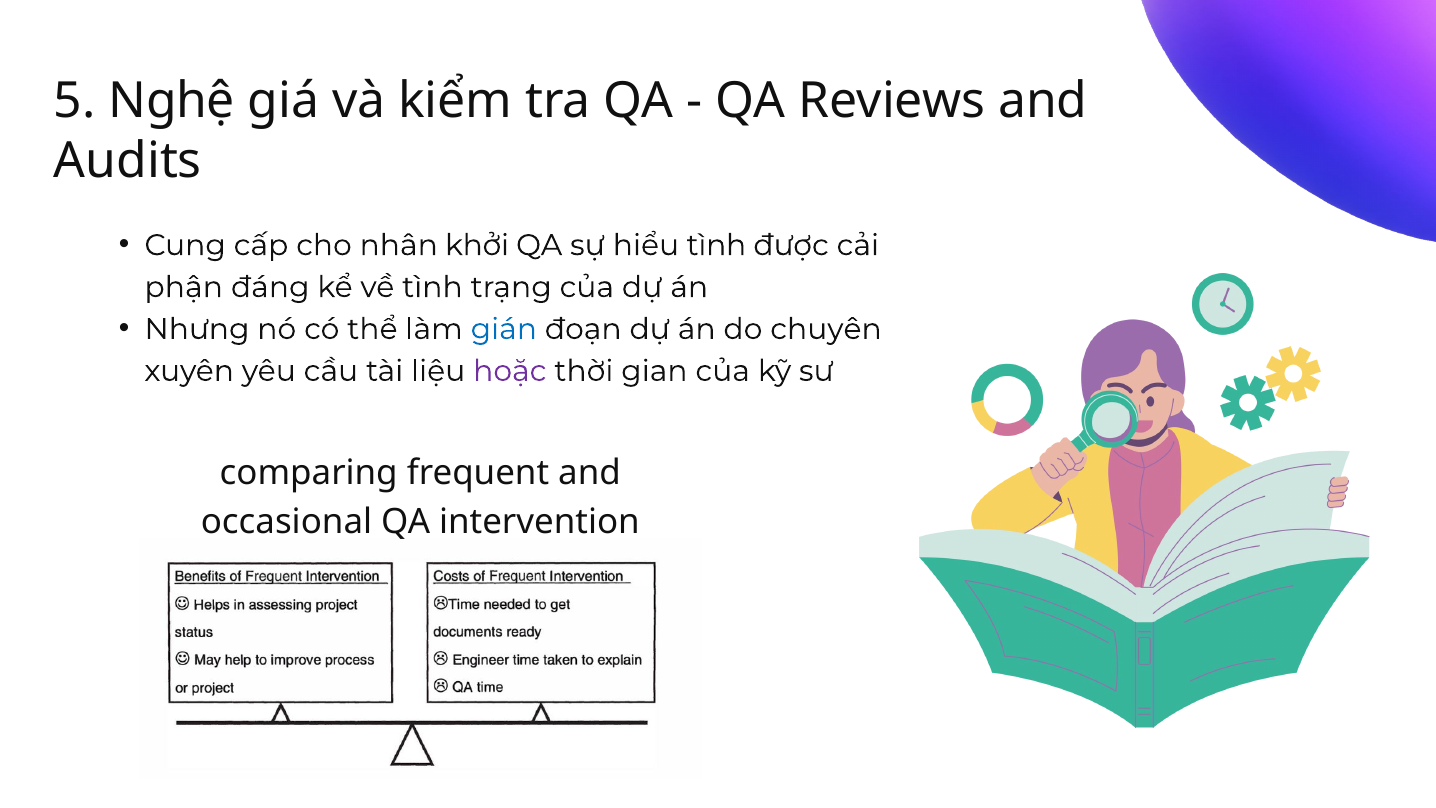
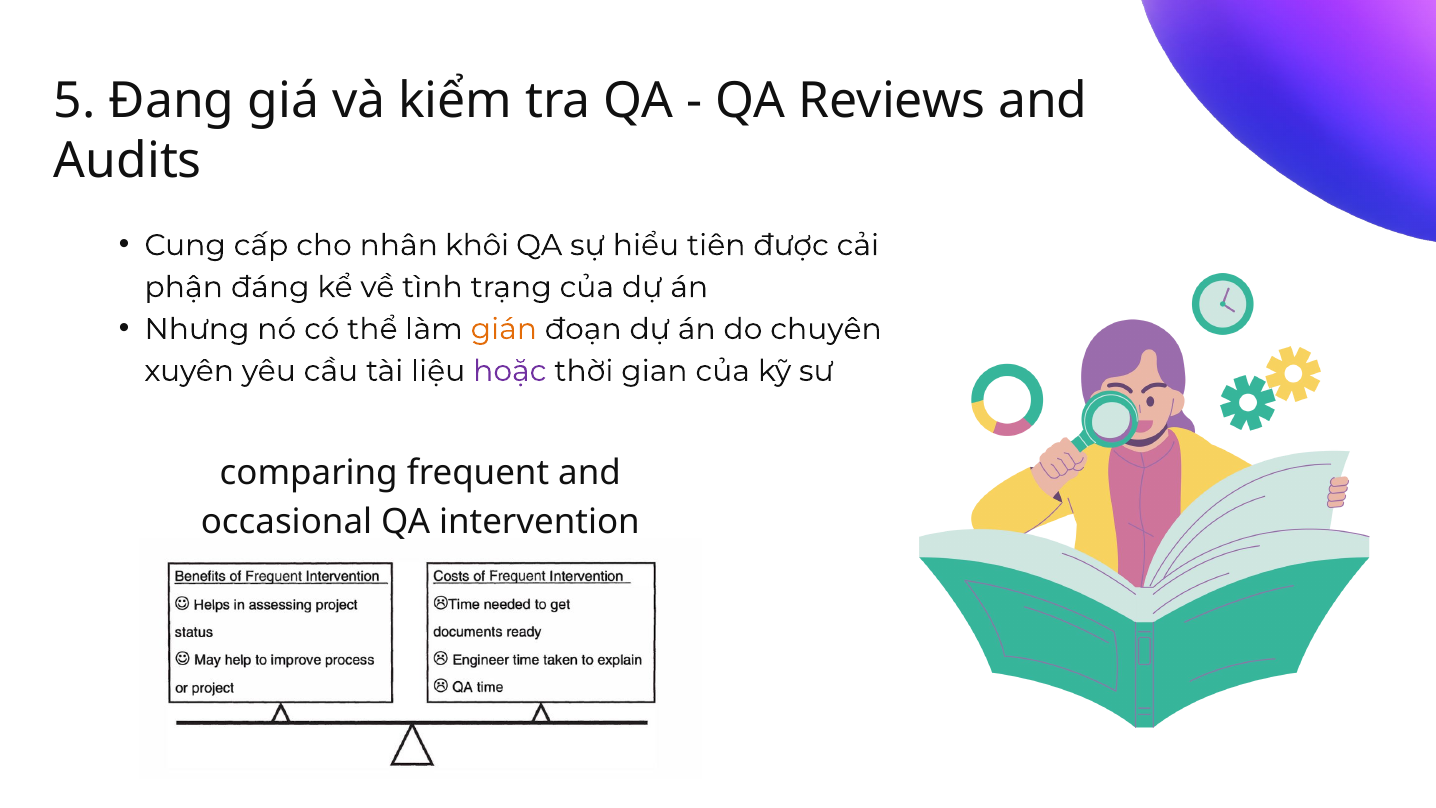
Nghệ: Nghệ -> Đang (172, 101)
khởi: khởi -> khôi (477, 245)
hiểu tình: tình -> tiên (716, 245)
gián colour: blue -> orange (504, 329)
